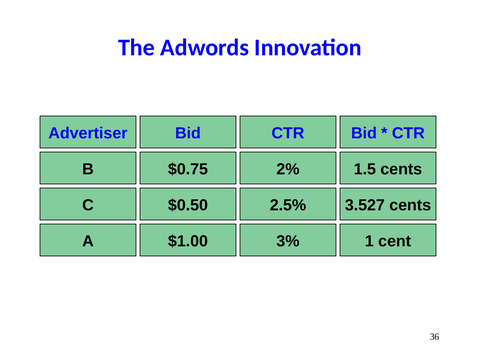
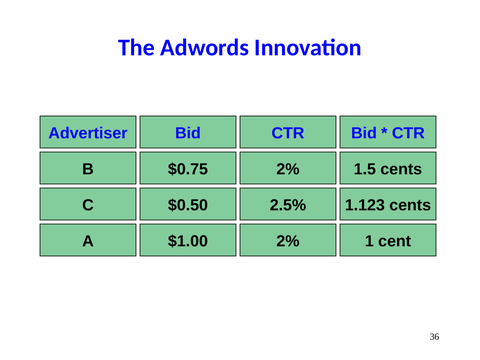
3.527: 3.527 -> 1.123 (365, 205)
3%: 3% -> 2% (288, 241)
